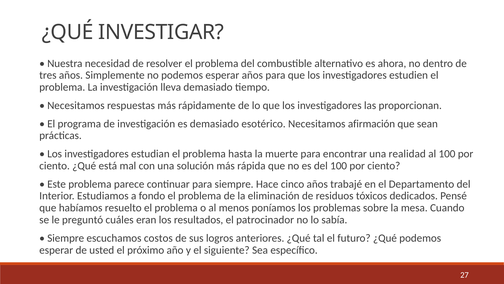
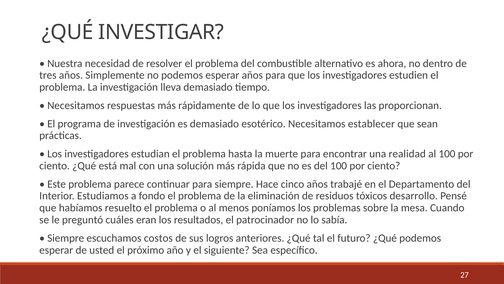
afirmación: afirmación -> establecer (371, 124)
dedicados: dedicados -> desarrollo (414, 196)
